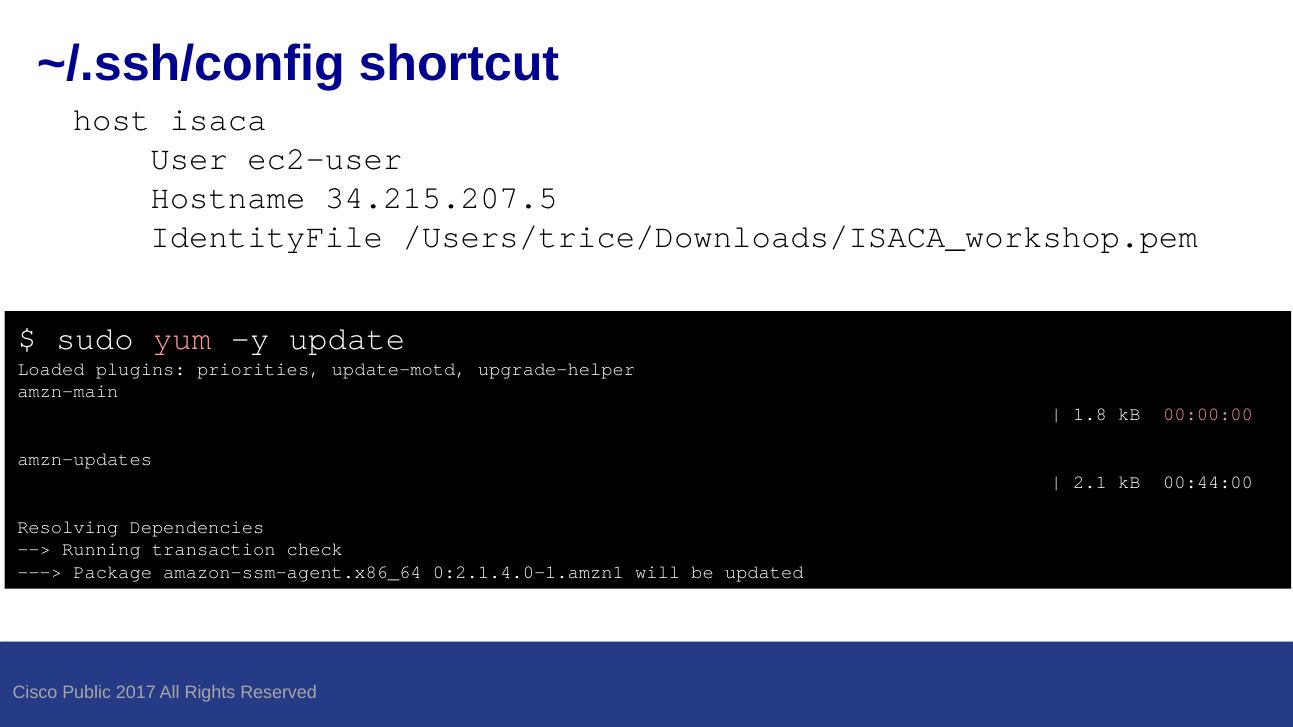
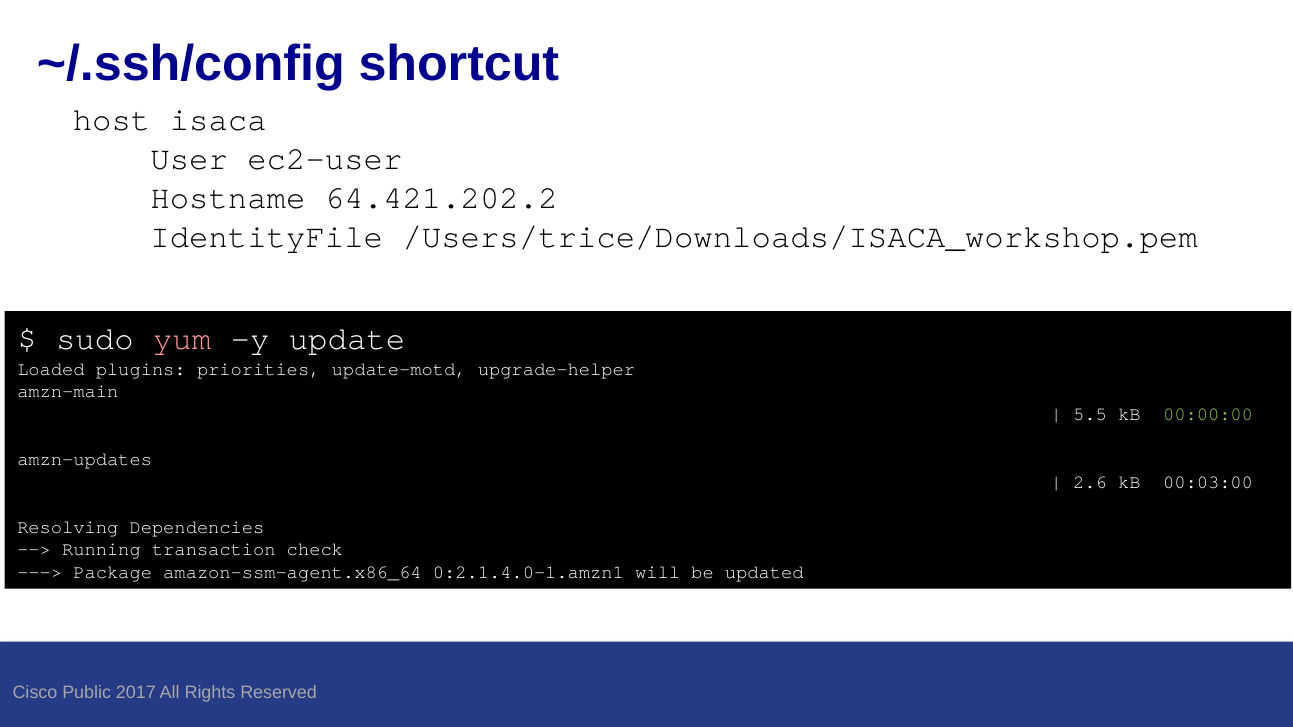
34.215.207.5: 34.215.207.5 -> 64.421.202.2 (441, 198)
1.8: 1.8 -> 5.5 (1090, 414)
00:00:00 colour: pink -> light green (1208, 414)
2.1: 2.1 -> 2.6 (1090, 482)
00:44:00: 00:44:00 -> 00:03:00 (1208, 482)
